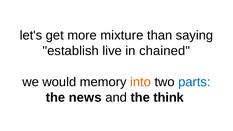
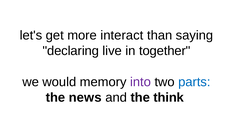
mixture: mixture -> interact (122, 35)
establish: establish -> declaring (71, 51)
chained: chained -> together (165, 51)
into colour: orange -> purple (140, 82)
